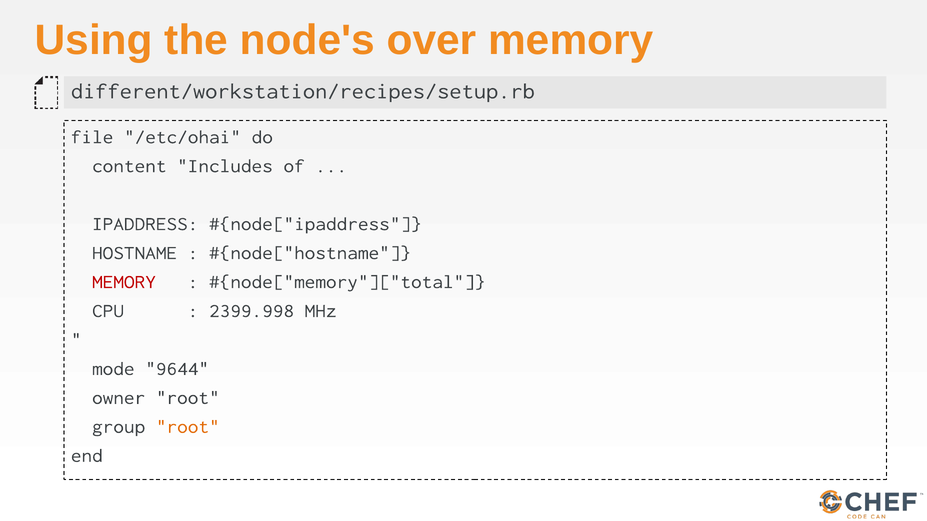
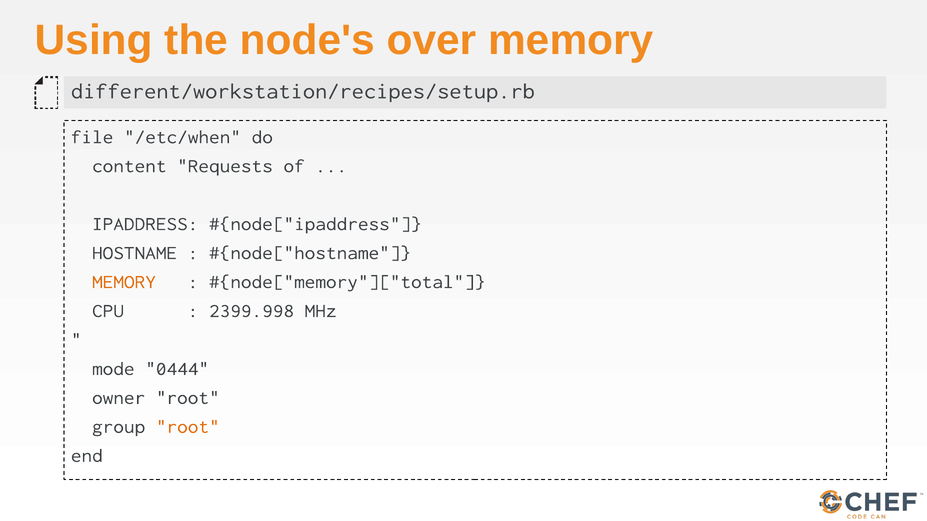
/etc/ohai: /etc/ohai -> /etc/when (182, 137)
Includes: Includes -> Requests (225, 166)
MEMORY colour: red -> orange (124, 282)
9644: 9644 -> 0444 (177, 369)
